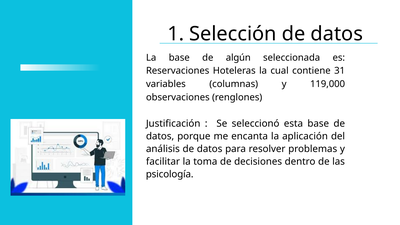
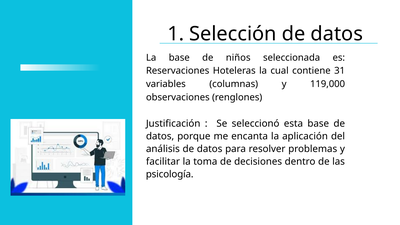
algún: algún -> niños (238, 58)
